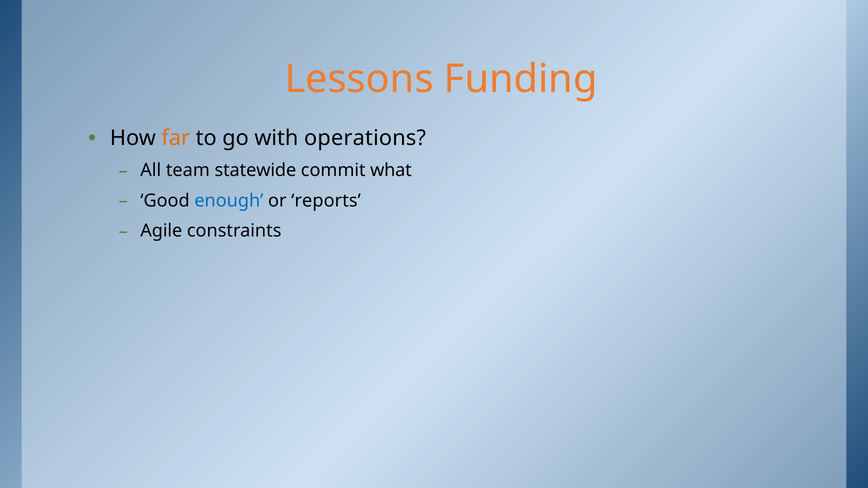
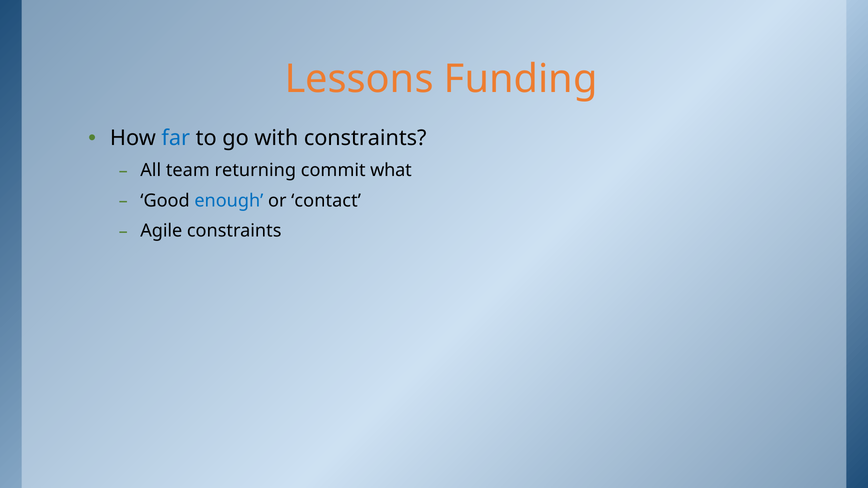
far colour: orange -> blue (176, 138)
with operations: operations -> constraints (365, 138)
statewide: statewide -> returning (255, 170)
reports: reports -> contact (326, 201)
